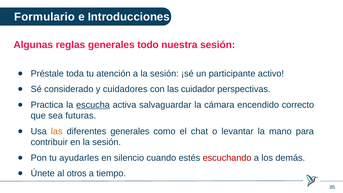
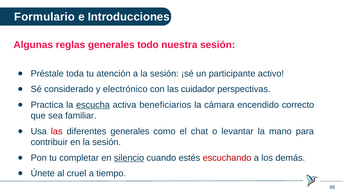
cuidadores: cuidadores -> electrónico (125, 89)
salvaguardar: salvaguardar -> beneficiarios (165, 105)
futuras: futuras -> familiar (81, 116)
las colour: orange -> red (57, 131)
ayudarles: ayudarles -> completar (79, 158)
silencio underline: none -> present (129, 158)
otros: otros -> cruel (77, 173)
